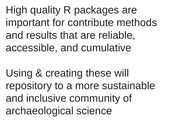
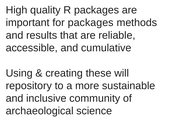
for contribute: contribute -> packages (91, 23)
